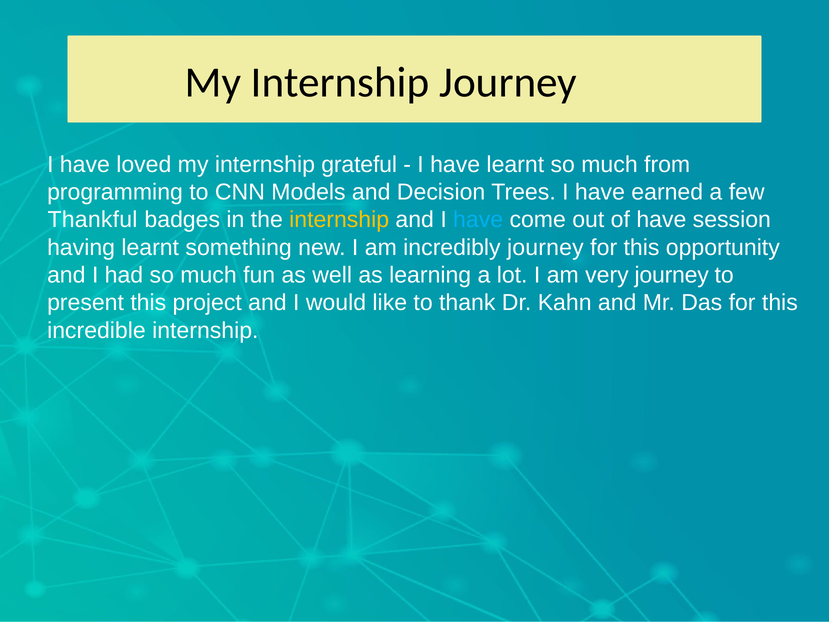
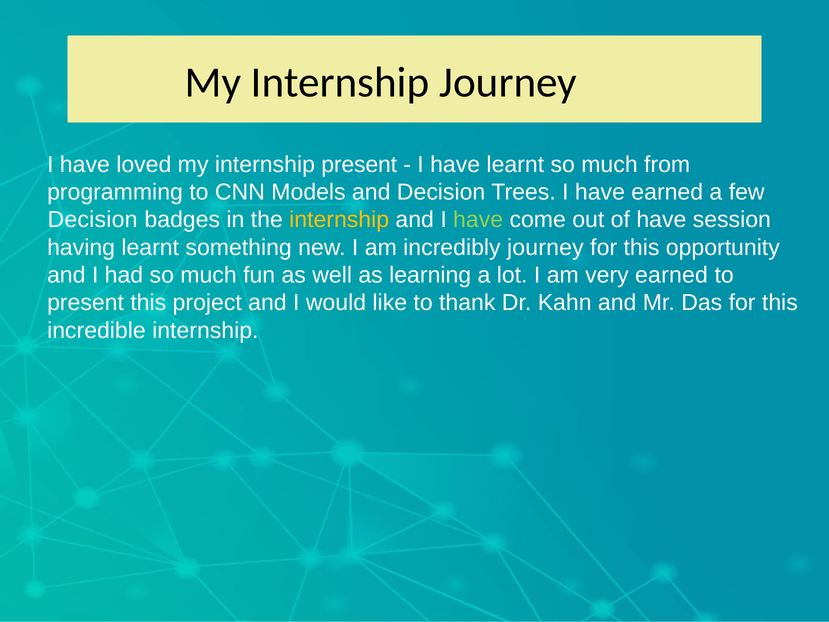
internship grateful: grateful -> present (359, 164)
Thankful: Thankful -> Decision (93, 220)
have colour: light blue -> light green (478, 220)
very journey: journey -> earned (671, 275)
